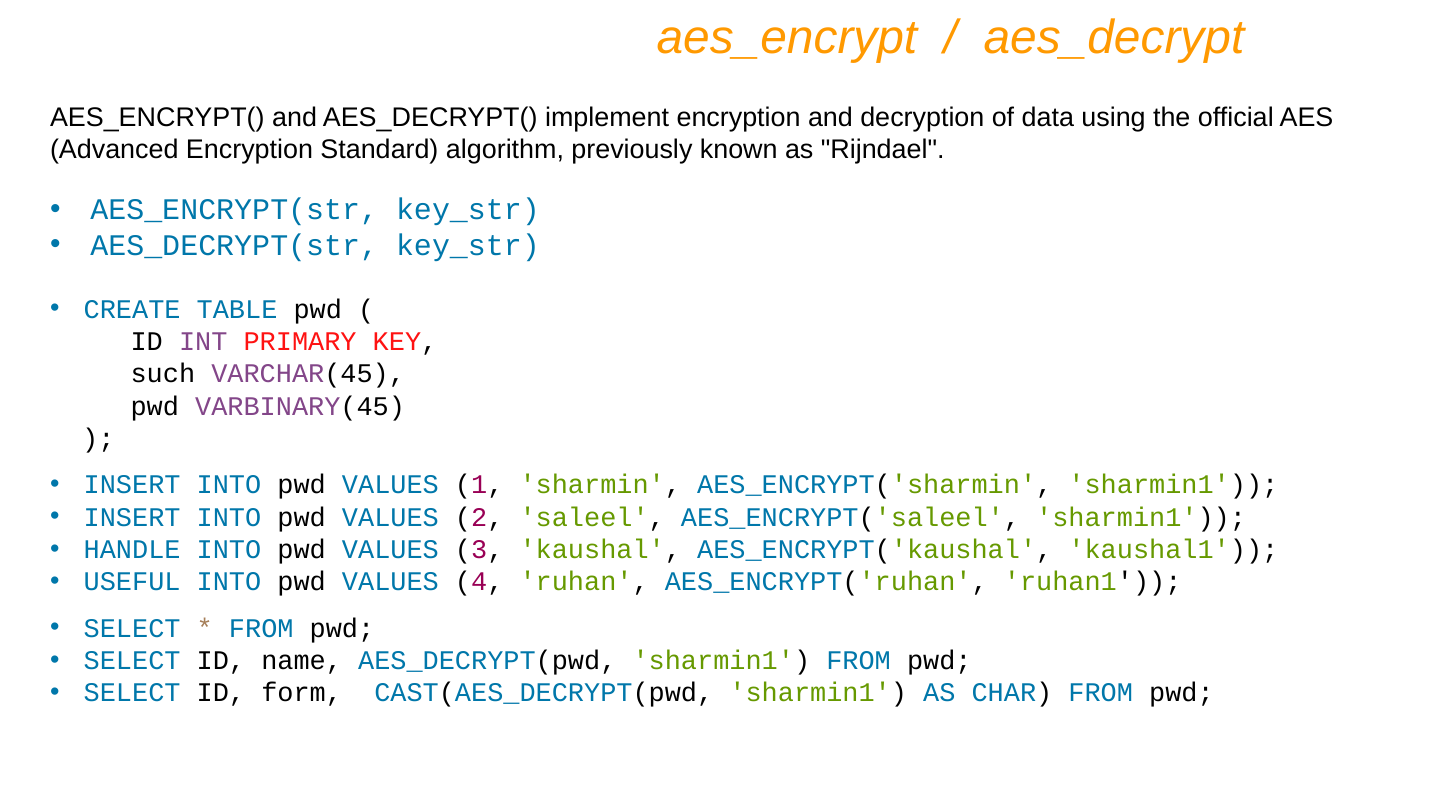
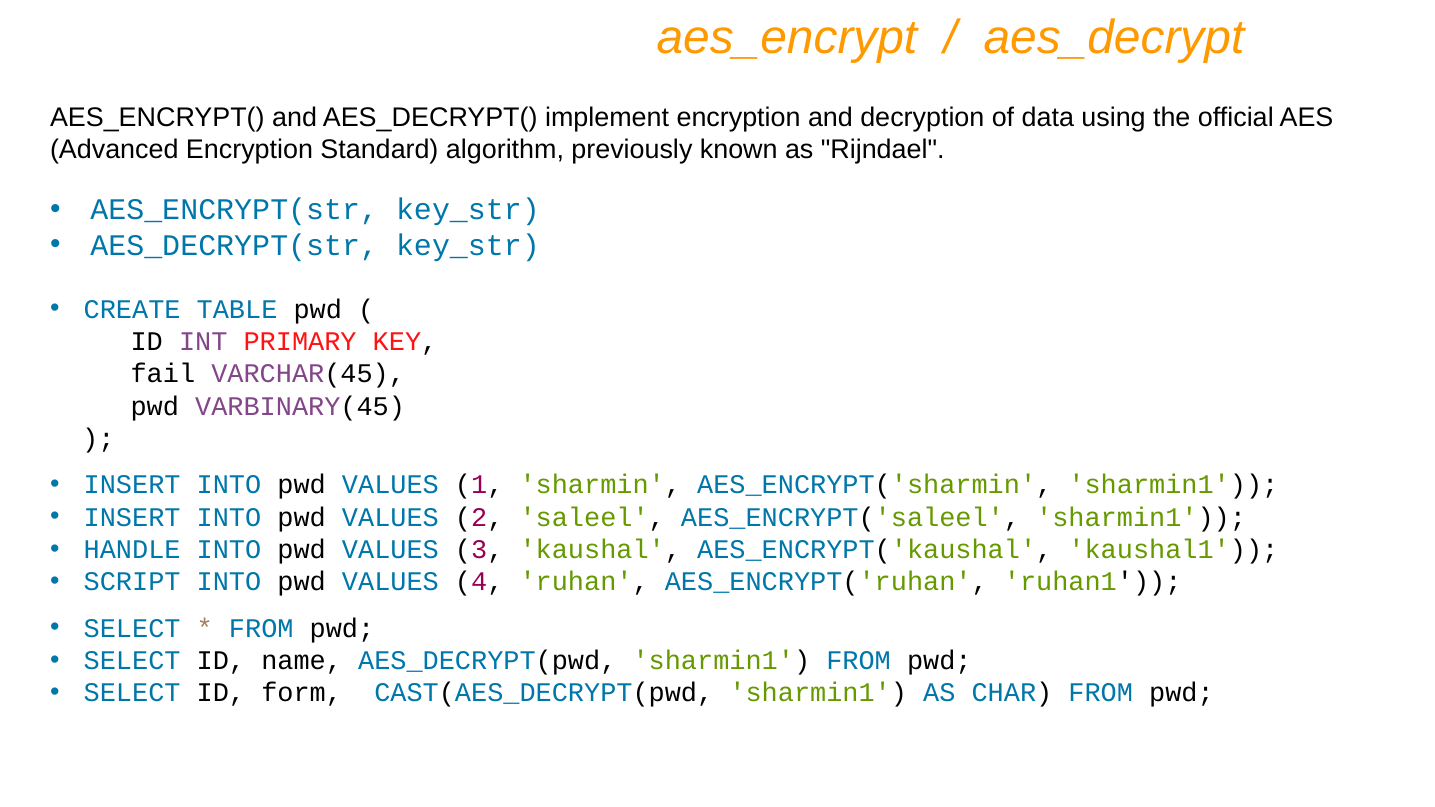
such: such -> fail (163, 374)
USEFUL: USEFUL -> SCRIPT (132, 582)
